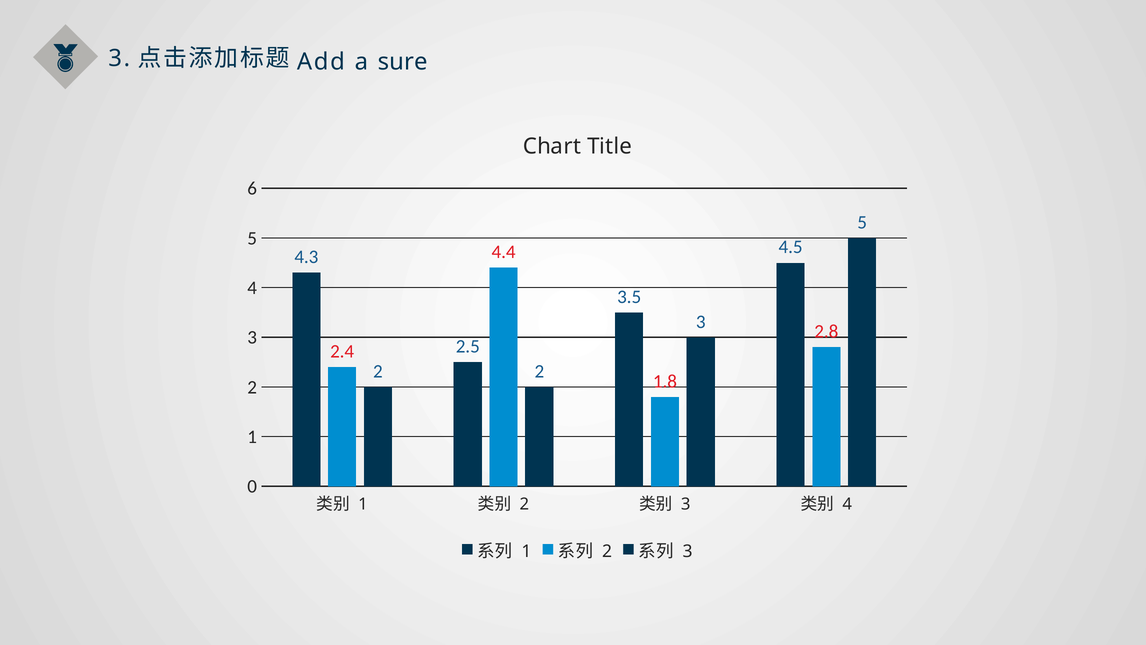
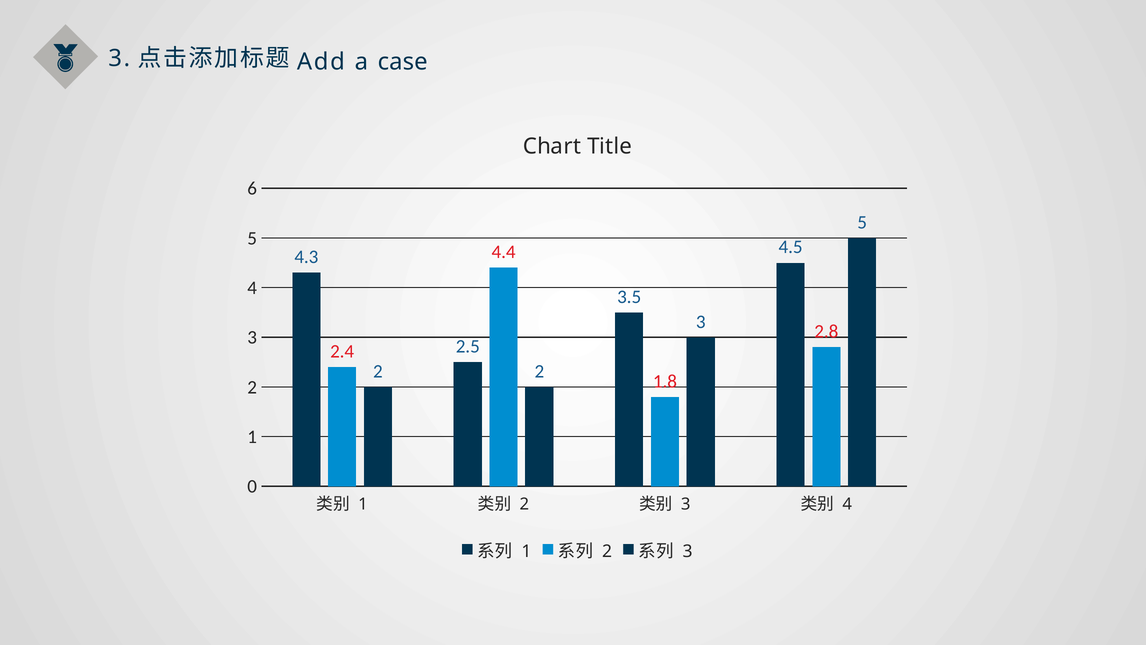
sure: sure -> case (403, 62)
